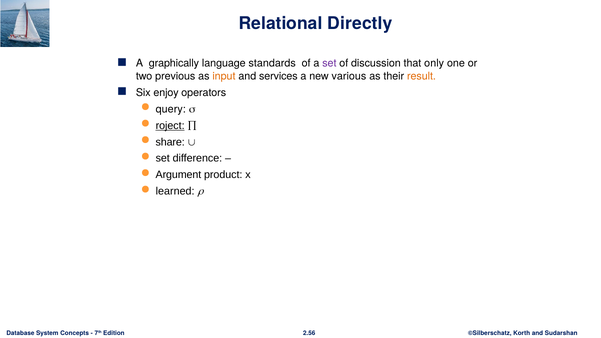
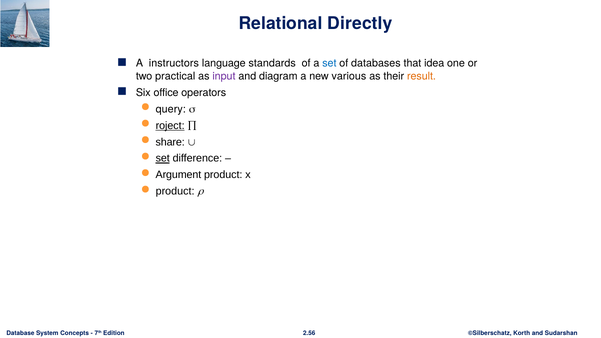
graphically: graphically -> instructors (174, 63)
set colour: purple -> blue (329, 63)
discussion: discussion -> databases (376, 63)
only: only -> idea (434, 63)
previous: previous -> practical (175, 76)
input colour: orange -> purple (224, 76)
services: services -> diagram (278, 76)
enjoy: enjoy -> office (166, 93)
set underline: none -> present (163, 159)
learned: learned -> product (175, 191)
